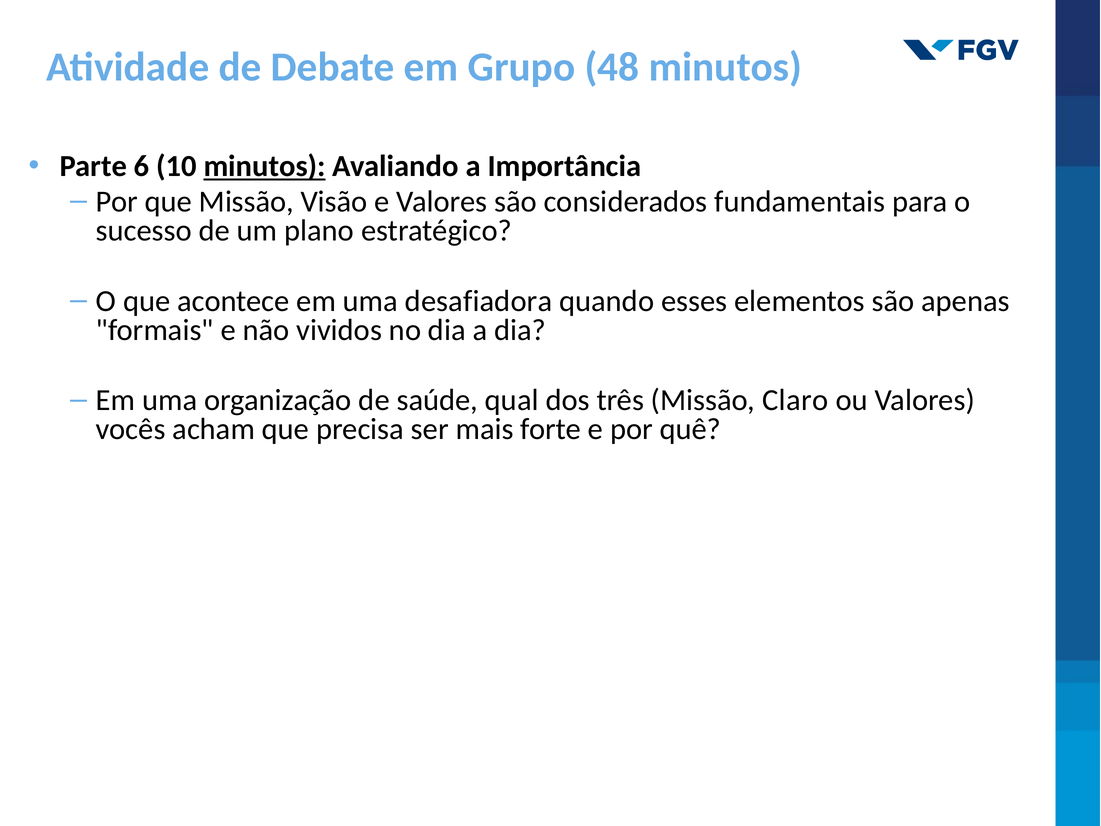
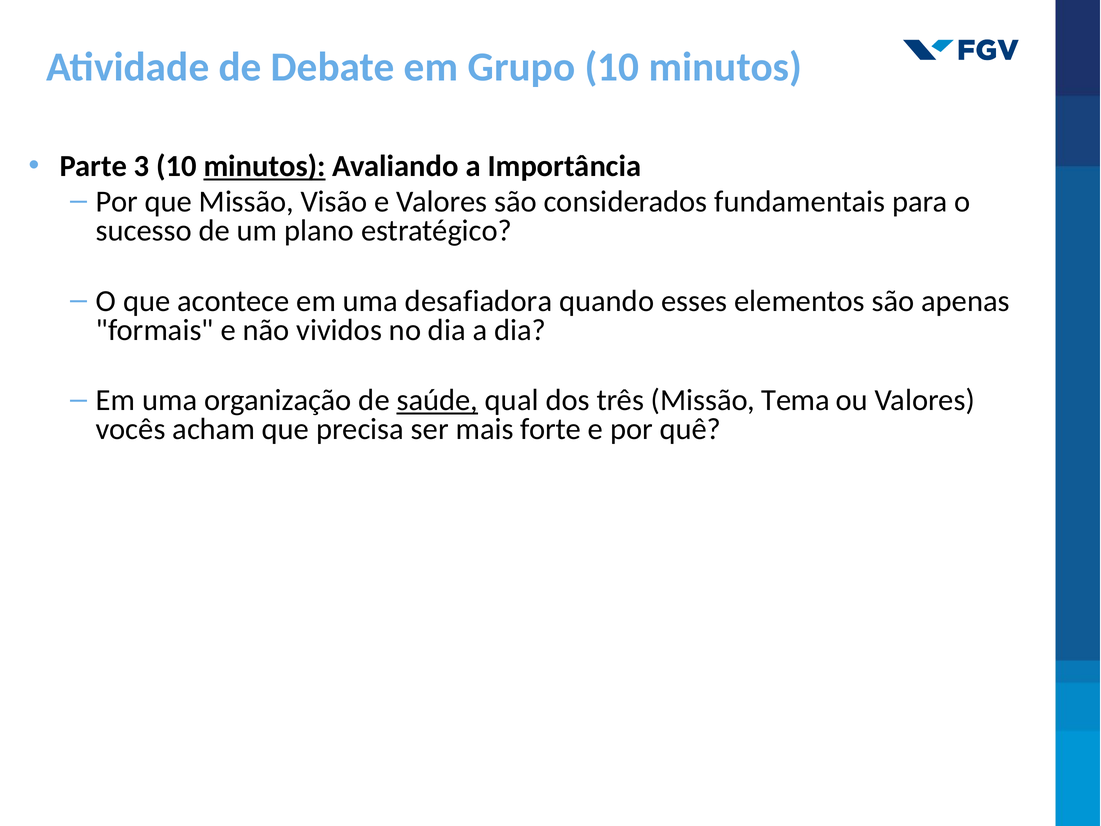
Grupo 48: 48 -> 10 (612, 67)
6: 6 -> 3 (142, 166)
saúde underline: none -> present (437, 400)
Claro: Claro -> Tema (796, 400)
